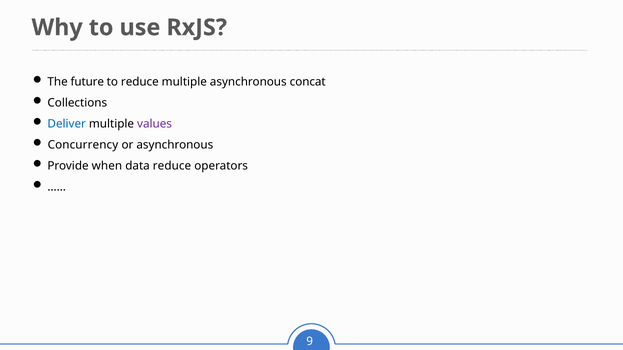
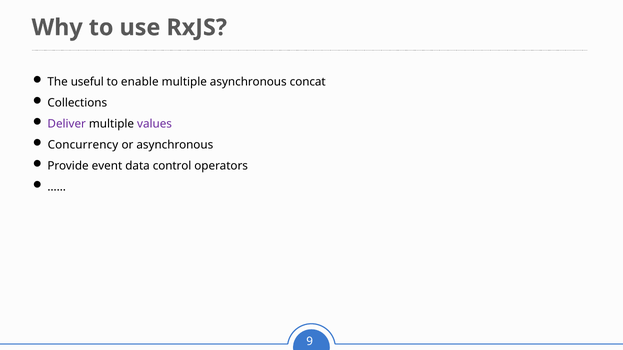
future: future -> useful (87, 82)
to reduce: reduce -> enable (140, 82)
Deliver colour: blue -> purple (67, 124)
when: when -> event (107, 166)
data reduce: reduce -> control (172, 166)
